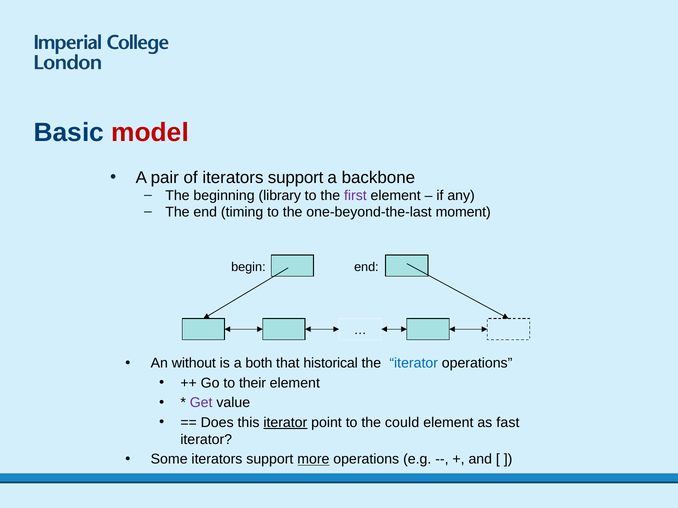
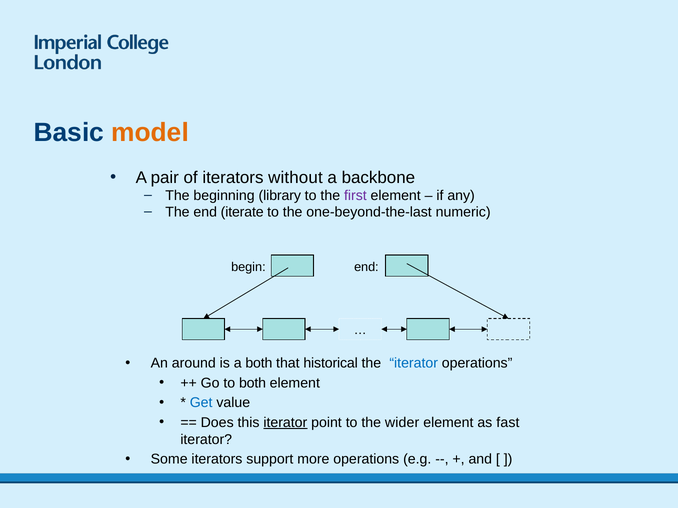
model colour: red -> orange (150, 133)
of iterators support: support -> without (295, 178)
timing: timing -> iterate (242, 212)
moment: moment -> numeric (463, 212)
without: without -> around (194, 364)
to their: their -> both (253, 383)
Get colour: purple -> blue (201, 403)
could: could -> wider (402, 423)
more underline: present -> none (313, 460)
